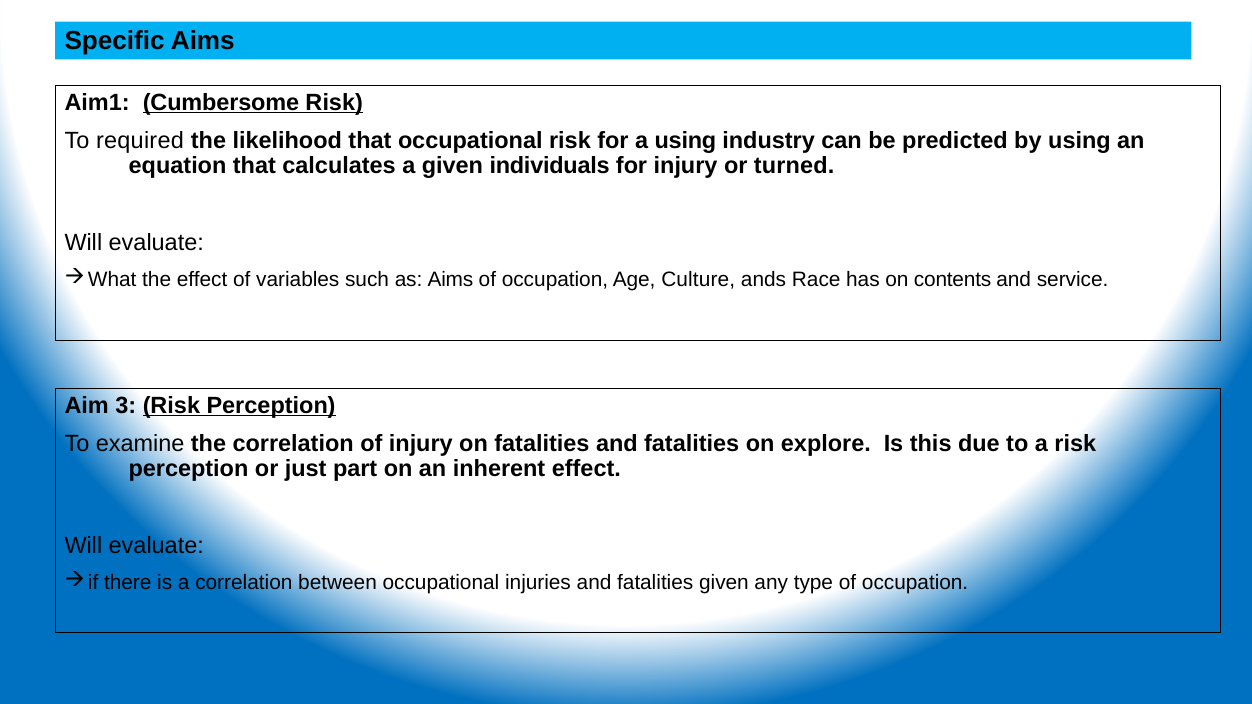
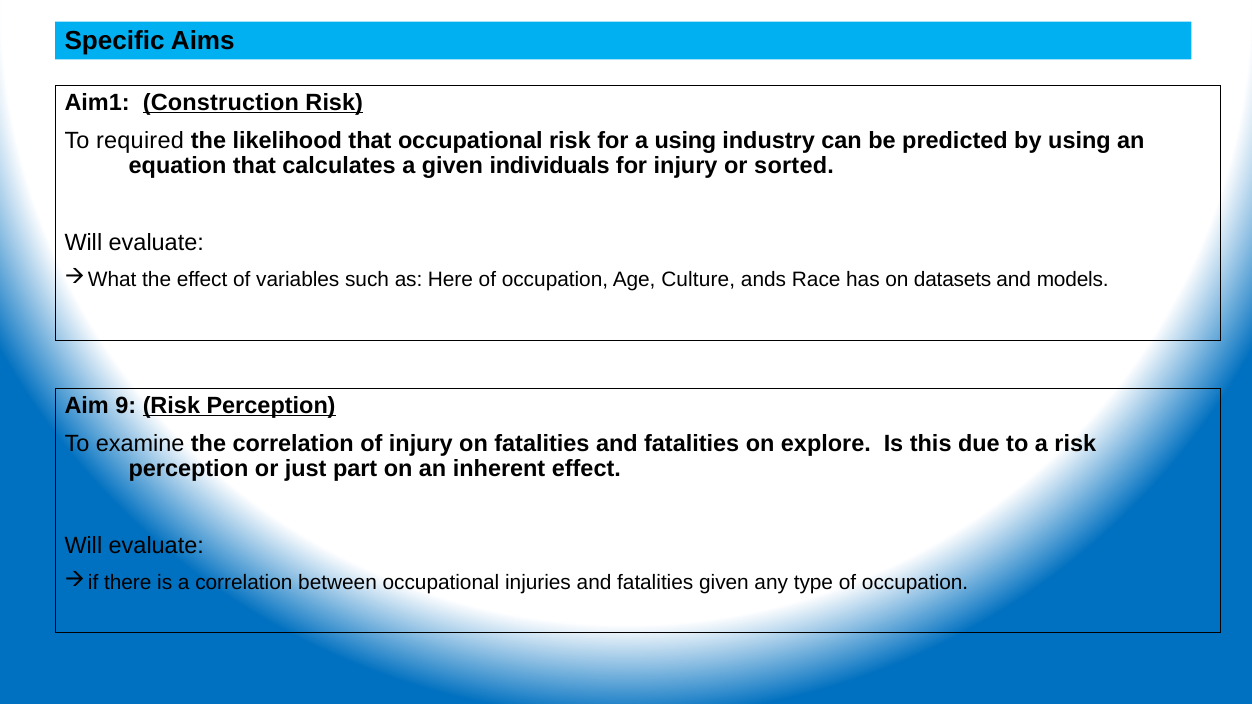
Cumbersome: Cumbersome -> Construction (221, 102)
turned: turned -> sorted (794, 166)
as Aims: Aims -> Here (450, 280)
contents: contents -> datasets (953, 280)
service: service -> models (1073, 280)
3: 3 -> 9 (126, 405)
